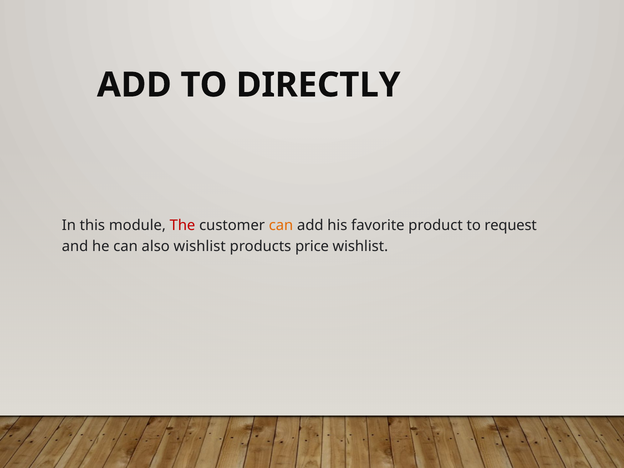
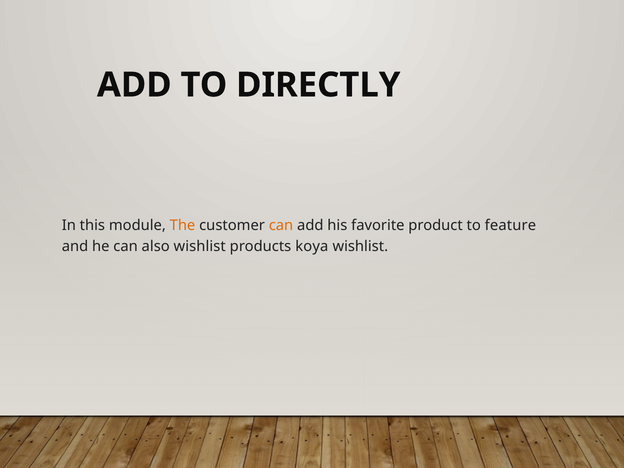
The colour: red -> orange (182, 225)
request: request -> feature (510, 225)
price: price -> koya (312, 246)
